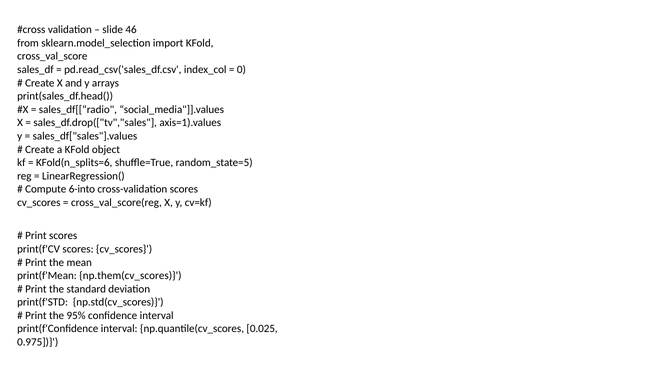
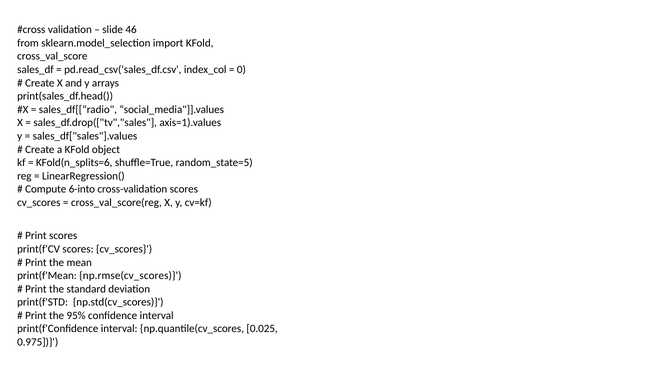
np.them(cv_scores: np.them(cv_scores -> np.rmse(cv_scores (130, 275)
